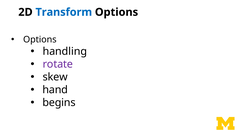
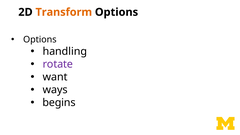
Transform colour: blue -> orange (64, 12)
skew: skew -> want (55, 77)
hand: hand -> ways (55, 90)
